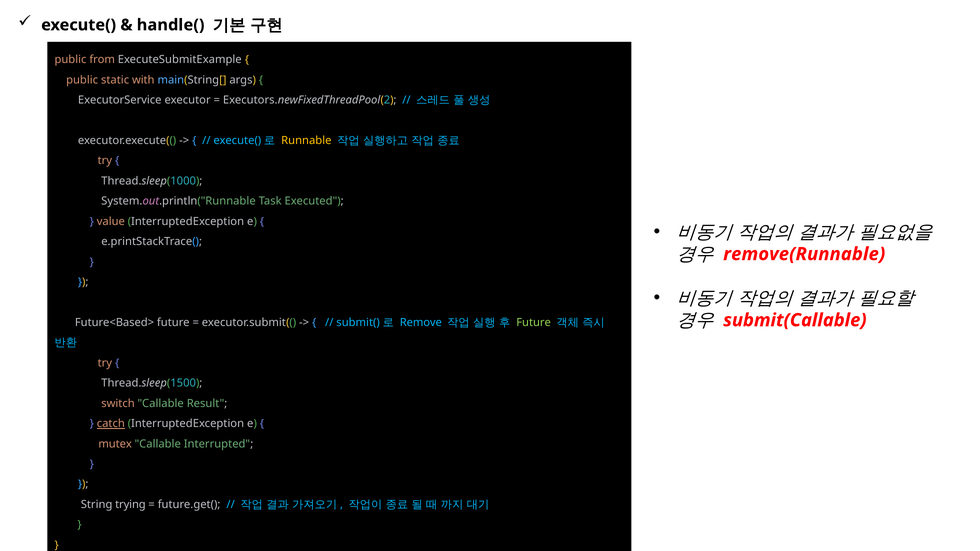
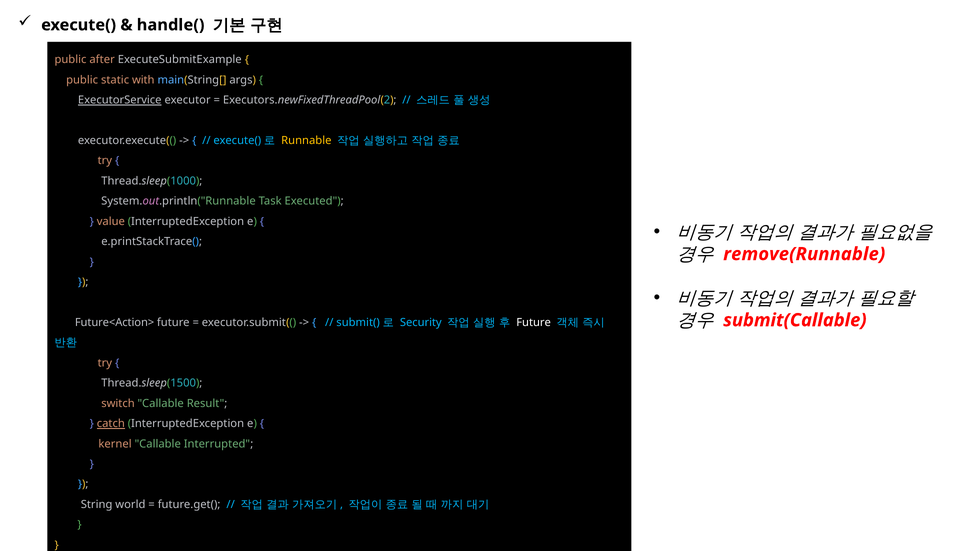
from: from -> after (102, 60)
ExecutorService underline: none -> present (120, 100)
Future<Based>: Future<Based> -> Future<Action> (115, 323)
Remove: Remove -> Security (421, 323)
Future colour: light green -> white (534, 323)
mutex: mutex -> kernel (115, 444)
trying: trying -> world (130, 505)
